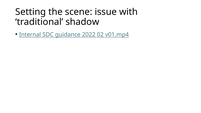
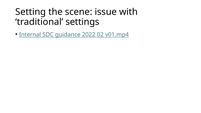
shadow: shadow -> settings (82, 22)
